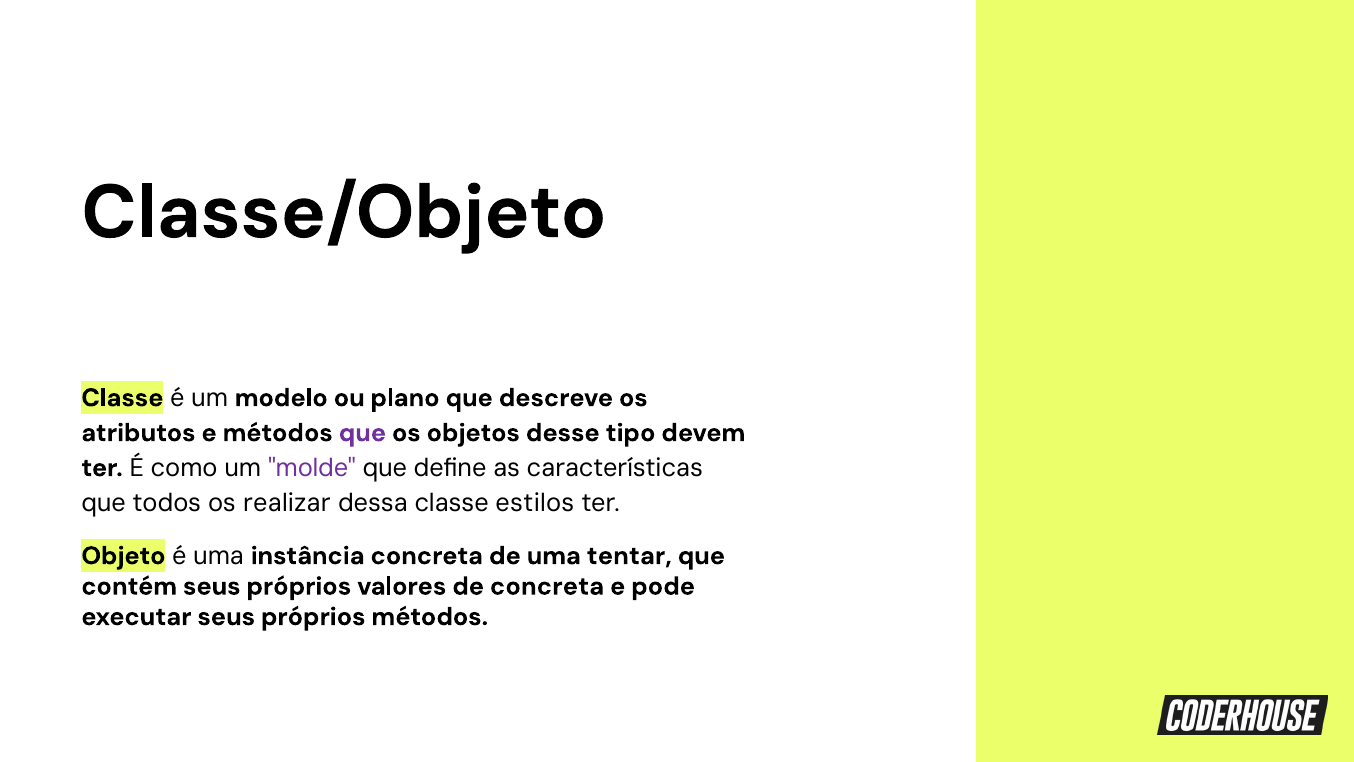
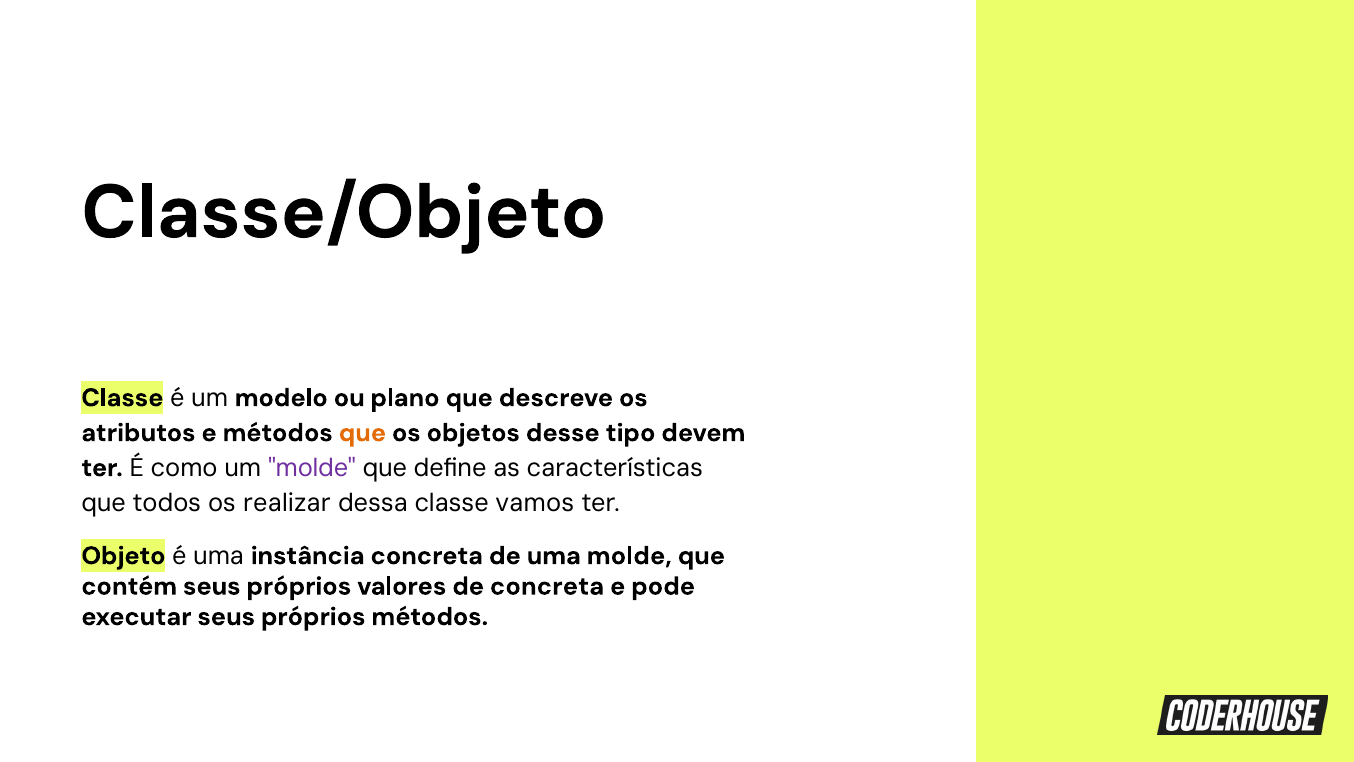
que colour: purple -> orange (362, 433)
estilos: estilos -> vamos (535, 503)
uma tentar: tentar -> molde (629, 556)
